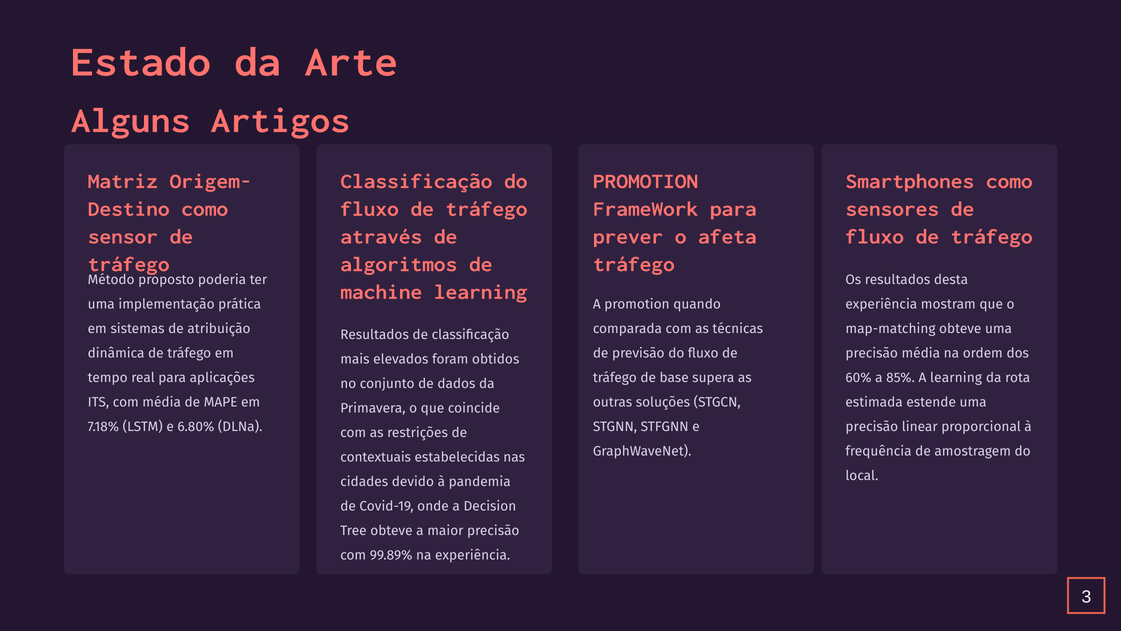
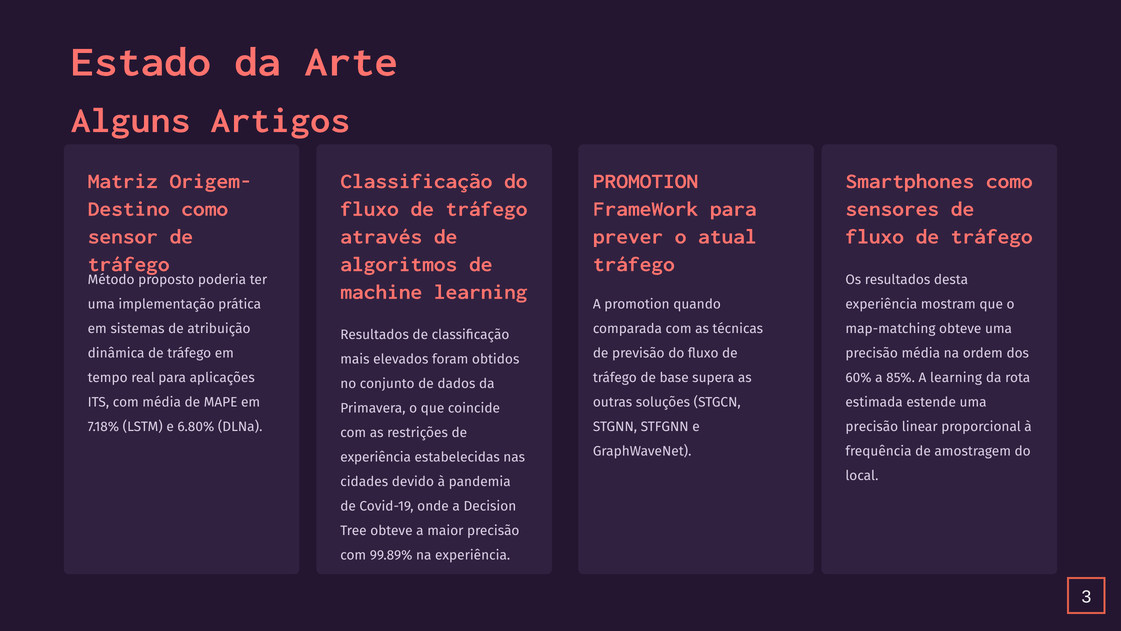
afeta: afeta -> atual (727, 236)
contextuais: contextuais -> experiência (376, 457)
